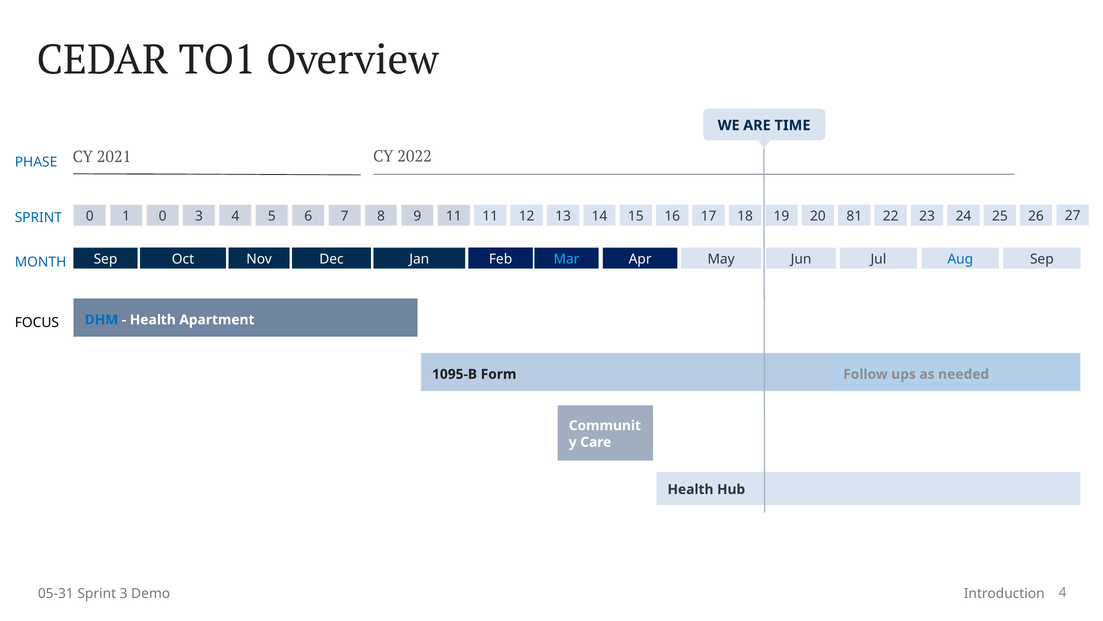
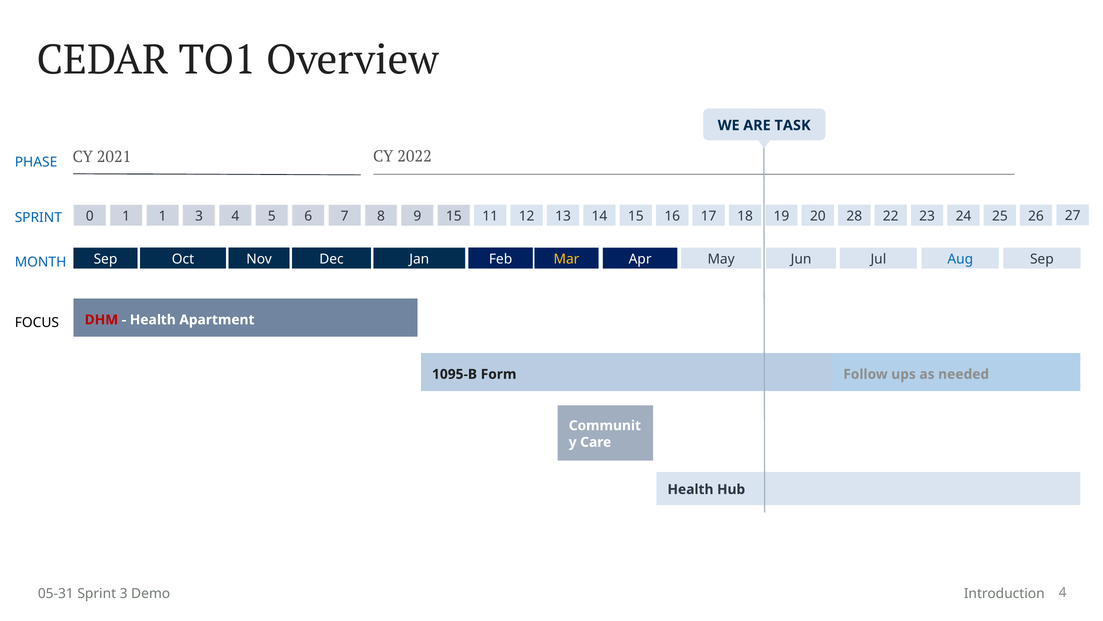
TIME: TIME -> TASK (793, 125)
1 0: 0 -> 1 (163, 216)
9 11: 11 -> 15 (454, 216)
81: 81 -> 28 (854, 216)
Mar colour: light blue -> yellow (566, 259)
DHM colour: blue -> red (101, 320)
